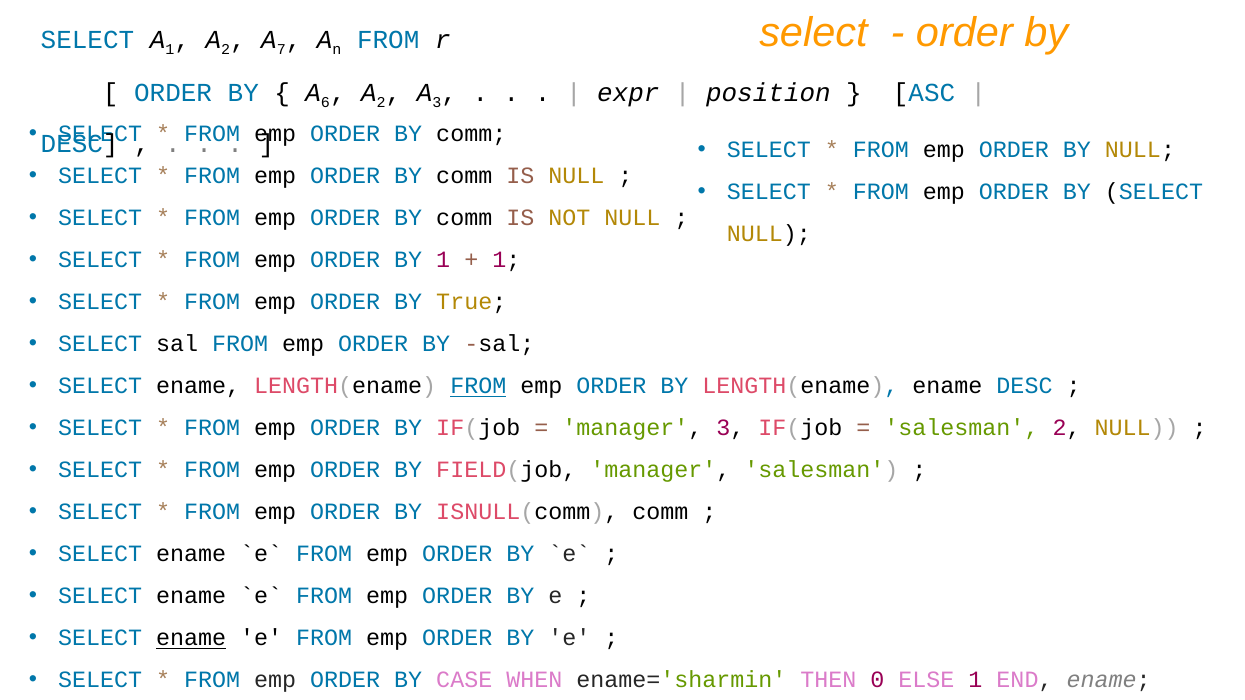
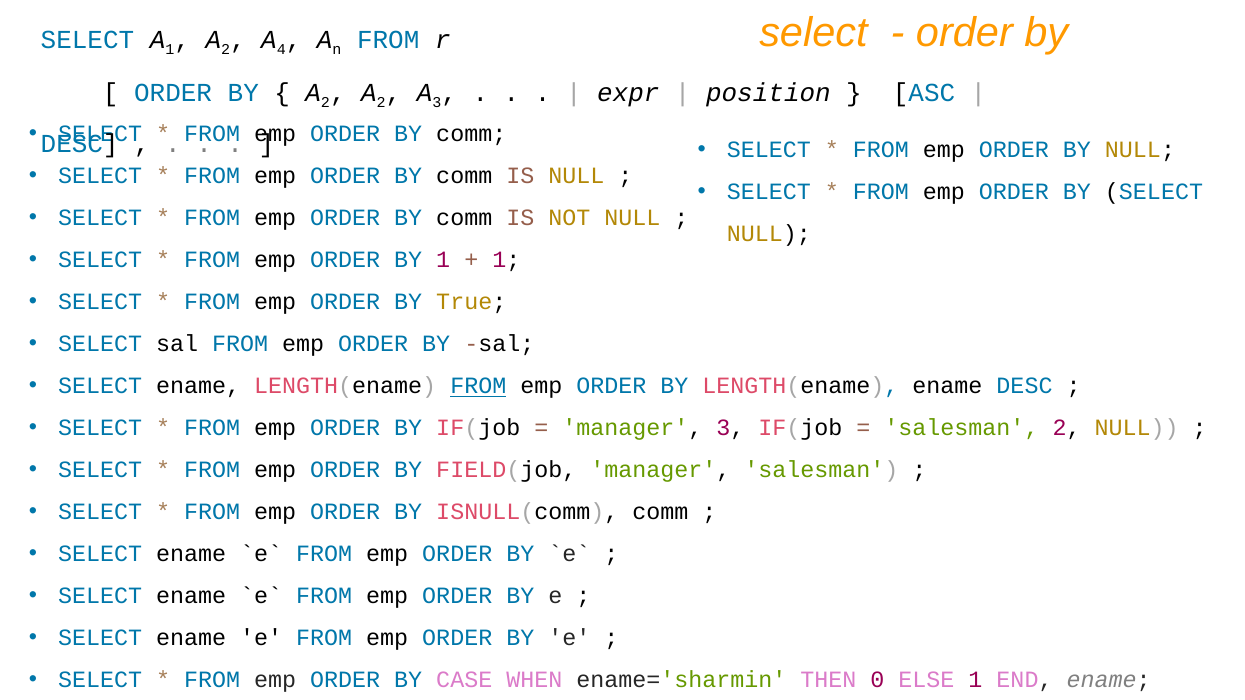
7: 7 -> 4 (281, 50)
6: 6 -> 2 (325, 103)
ename underline: present -> none (191, 639)
